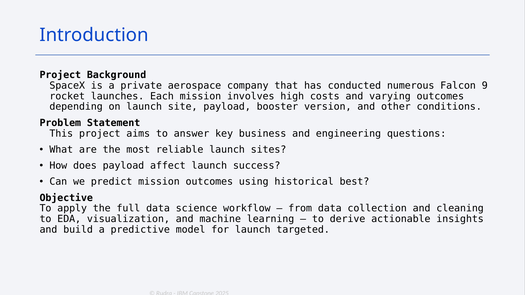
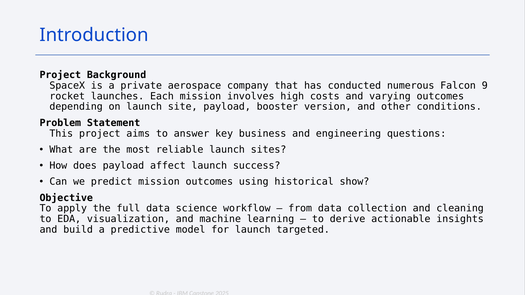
best: best -> show (354, 182)
